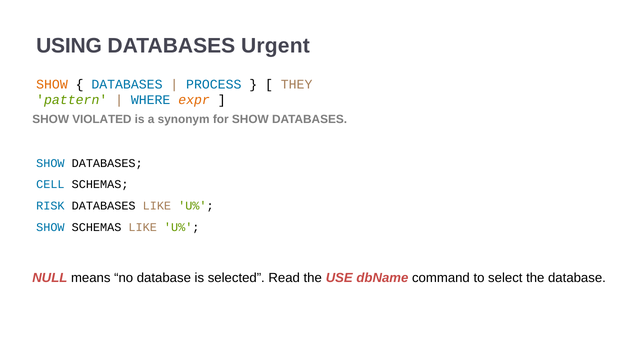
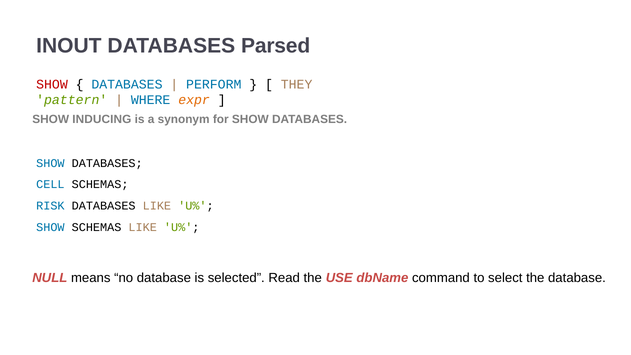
USING: USING -> INOUT (69, 46)
Urgent: Urgent -> Parsed (276, 46)
SHOW colour: orange -> red (52, 84)
PROCESS: PROCESS -> PERFORM (214, 84)
VIOLATED: VIOLATED -> INDUCING (102, 119)
